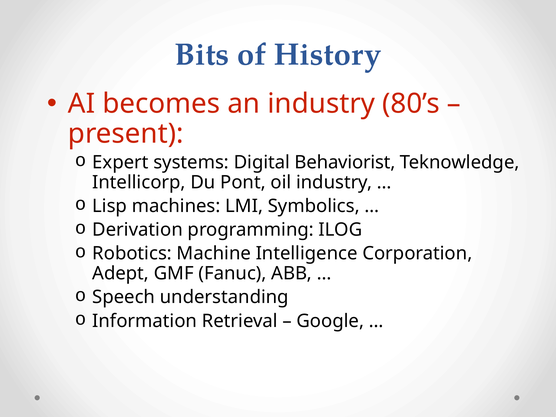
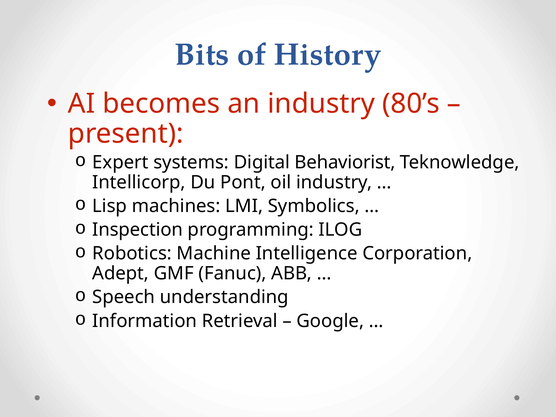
Derivation: Derivation -> Inspection (138, 230)
